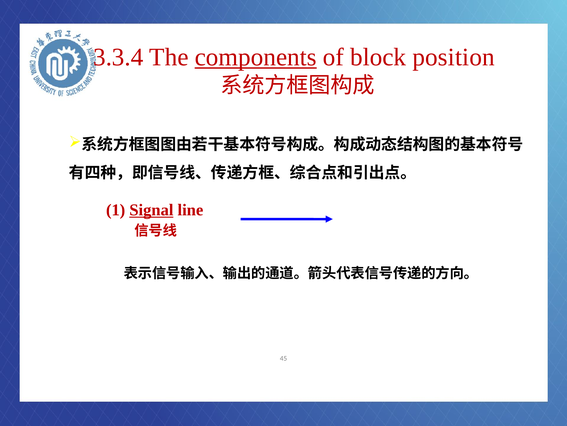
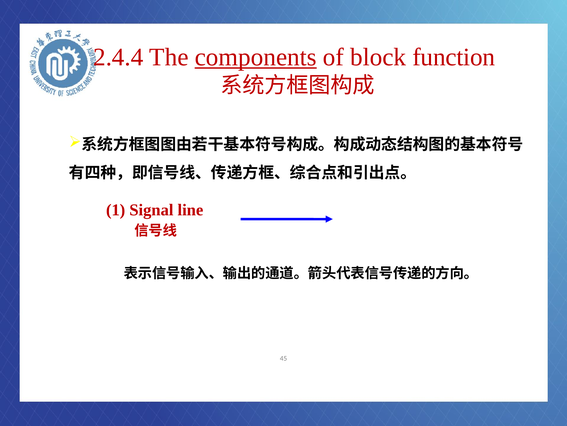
3.3.4: 3.3.4 -> 2.4.4 (118, 57)
position: position -> function (454, 57)
Signal underline: present -> none (151, 210)
